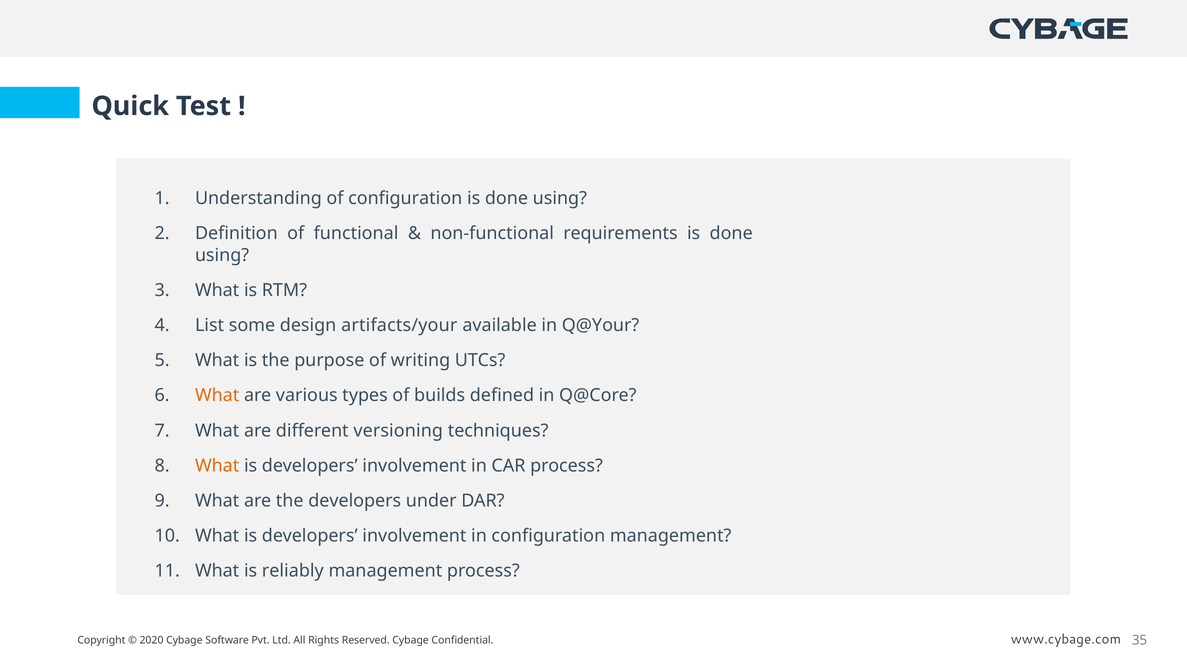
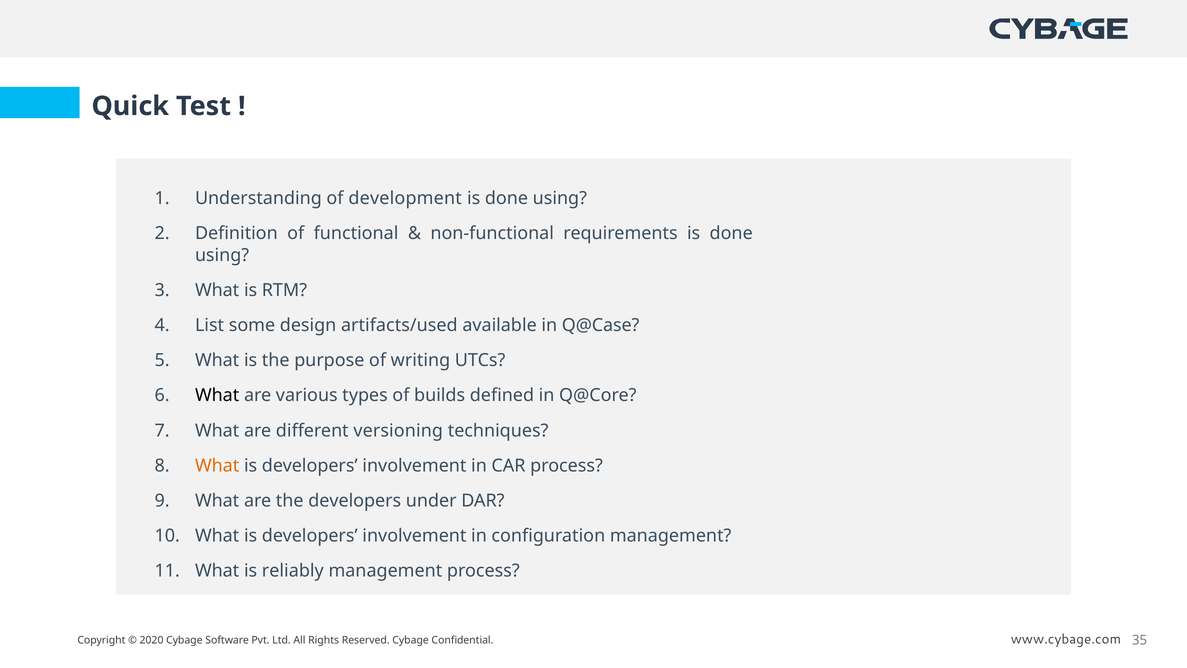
of configuration: configuration -> development (405, 198)
artifacts/your: artifacts/your -> artifacts/used (399, 325)
Q@Your: Q@Your -> Q@Case (601, 325)
What colour: orange -> black (217, 395)
